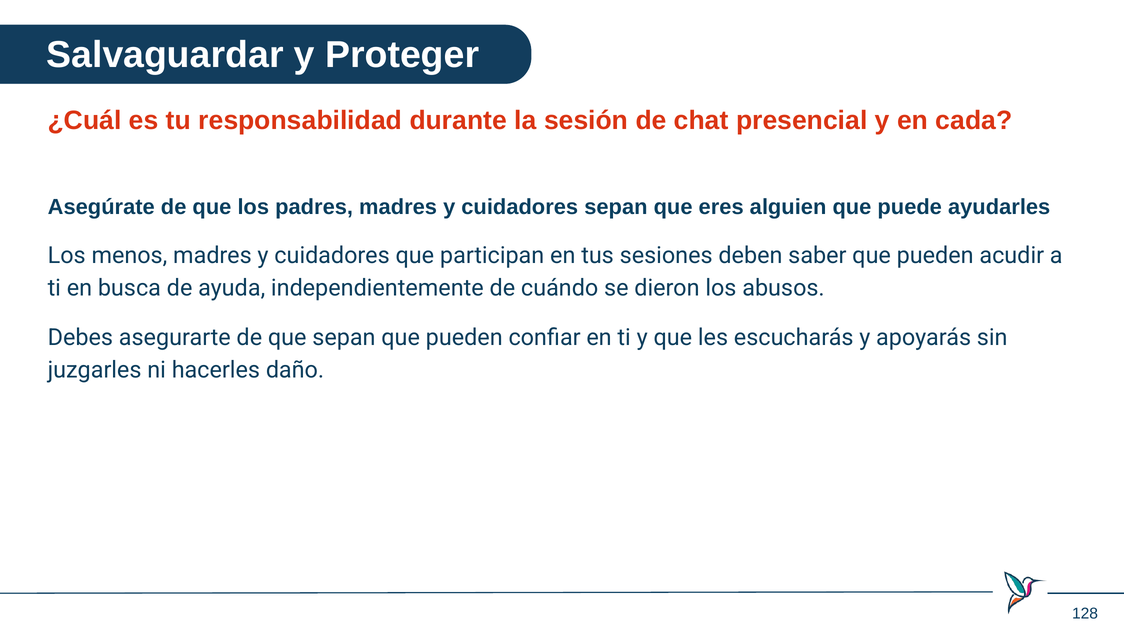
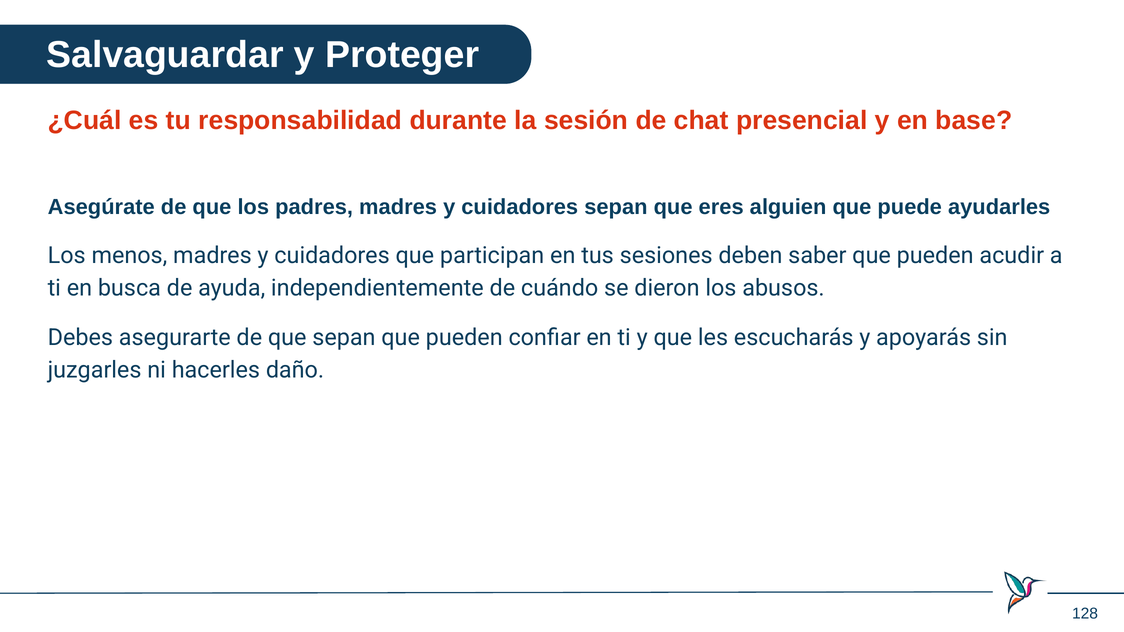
cada: cada -> base (974, 120)
